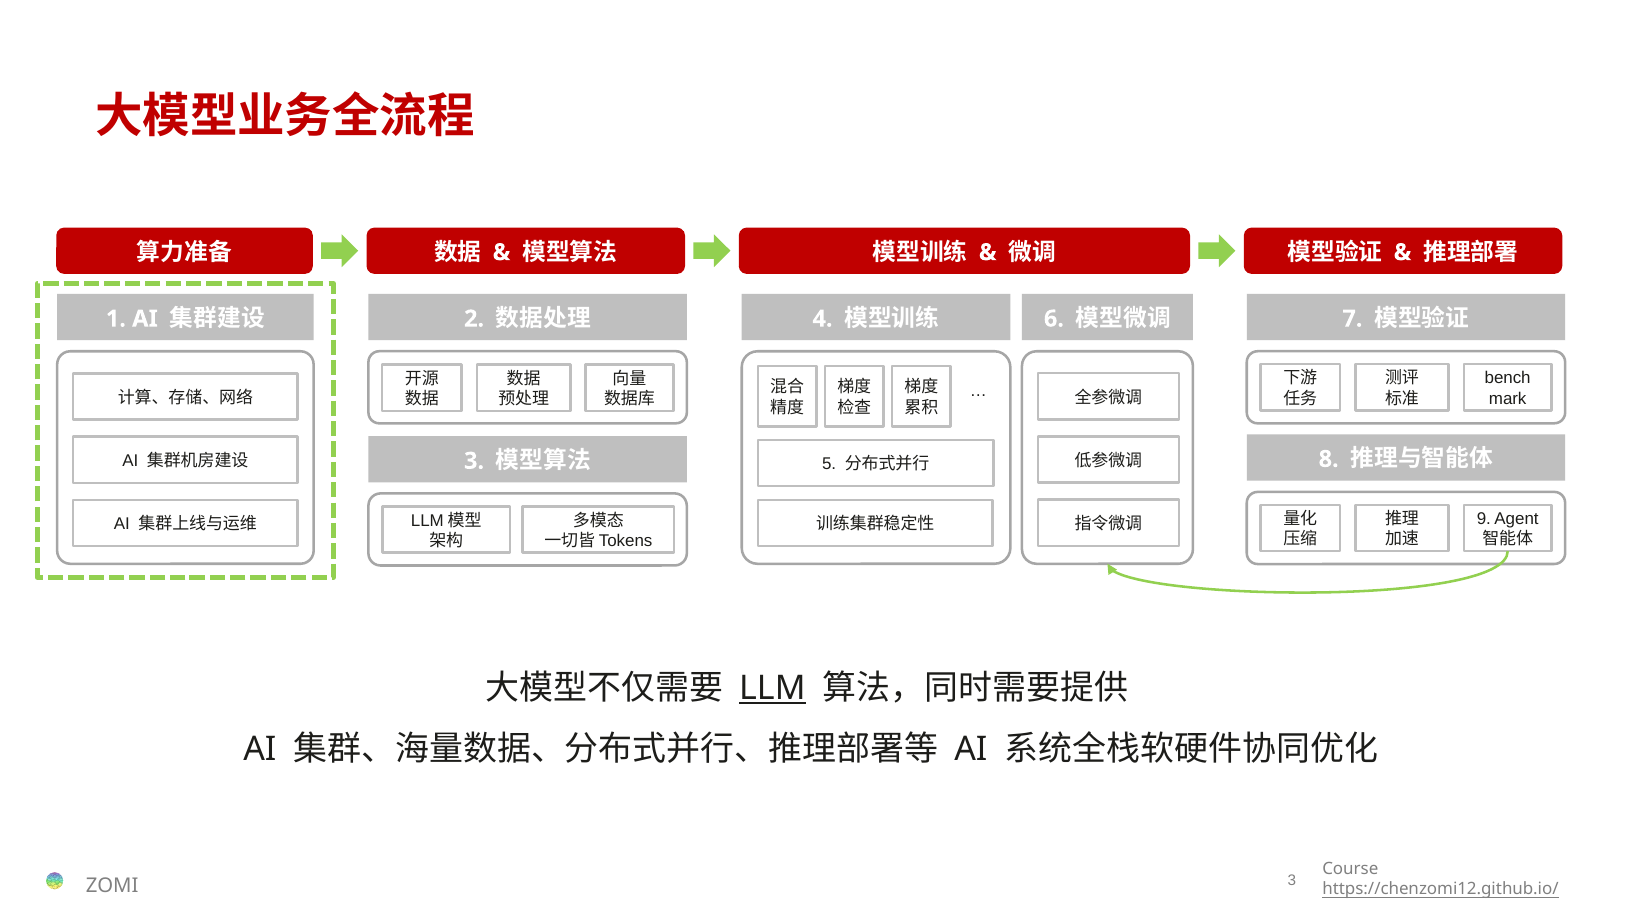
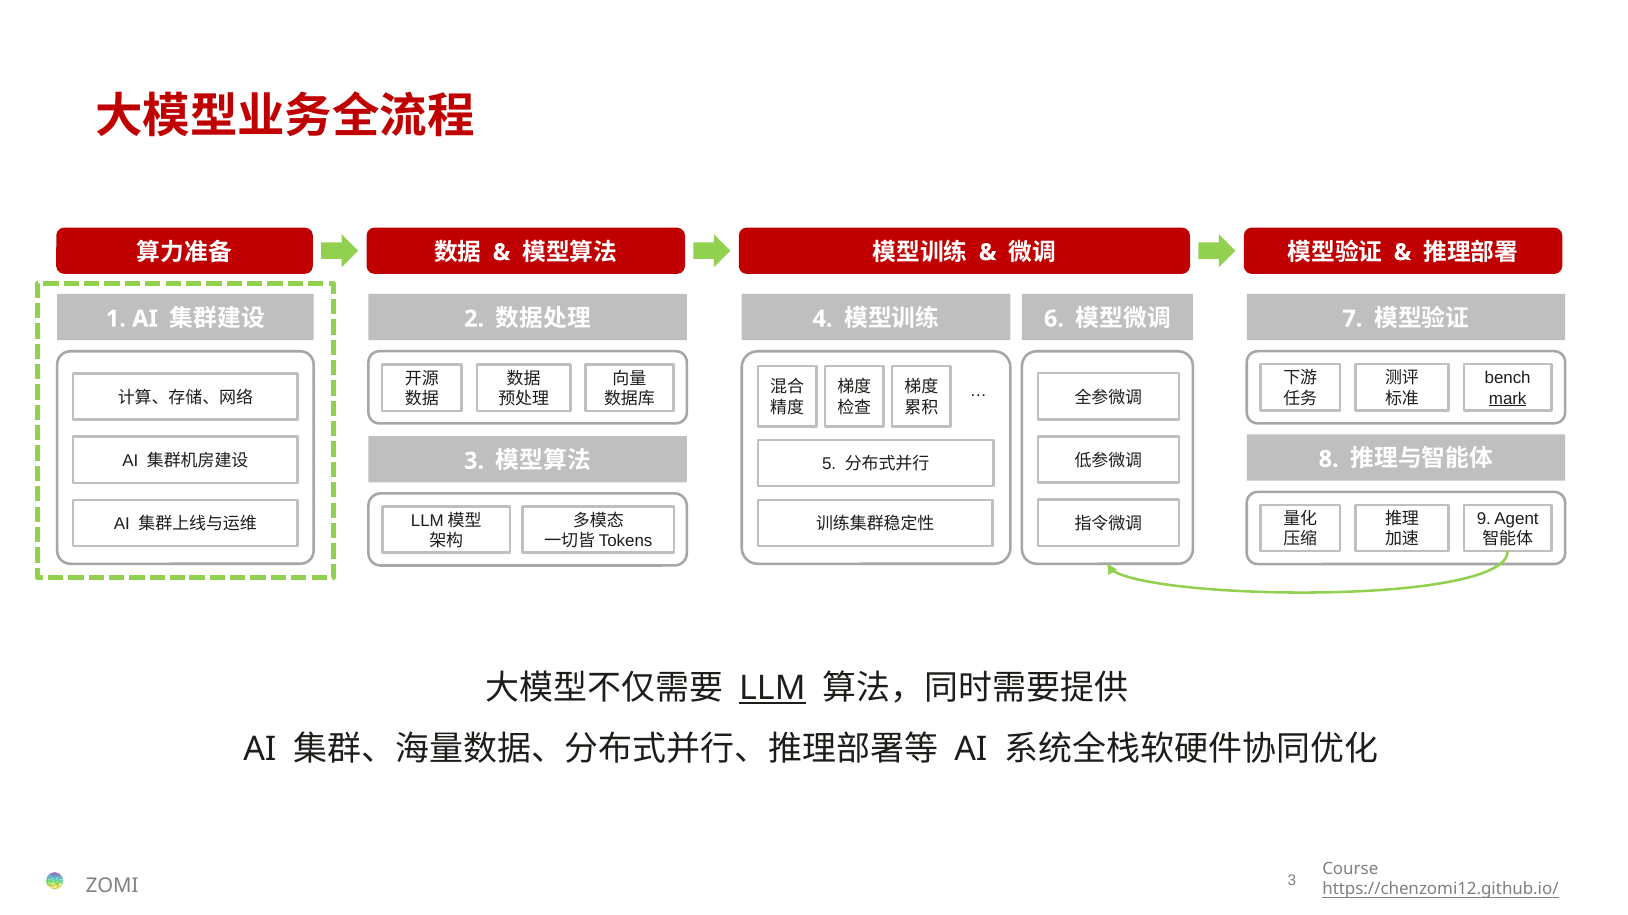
mark underline: none -> present (1508, 399)
